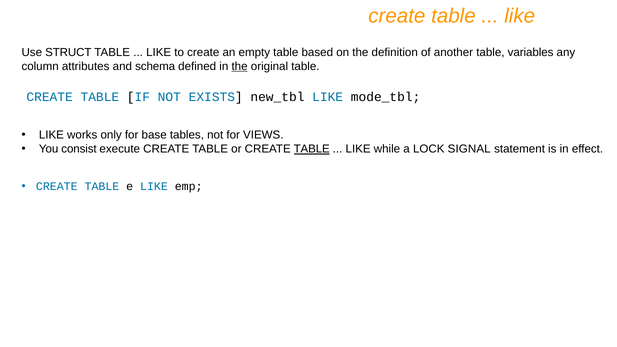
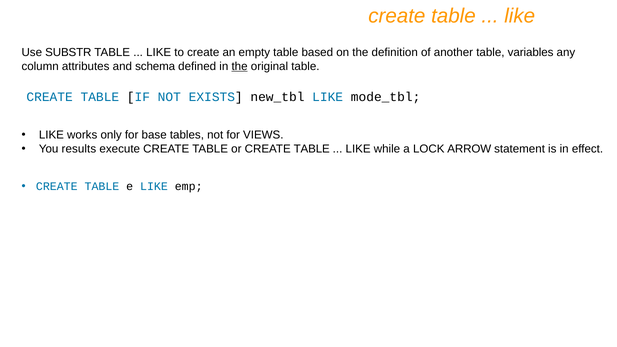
STRUCT: STRUCT -> SUBSTR (68, 52)
consist: consist -> results (79, 149)
TABLE underline: present -> none (312, 149)
SIGNAL: SIGNAL -> ARROW (469, 149)
